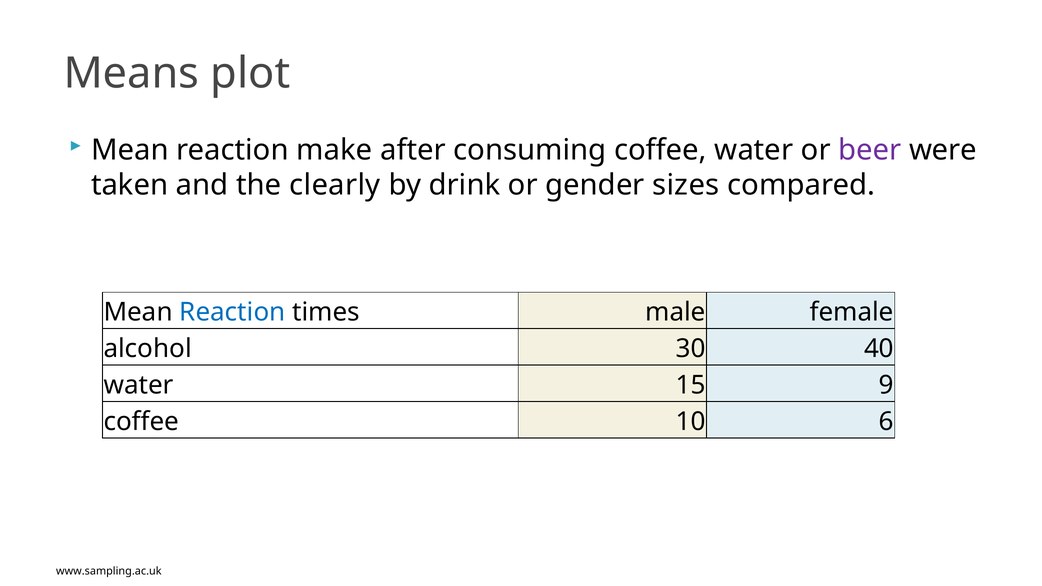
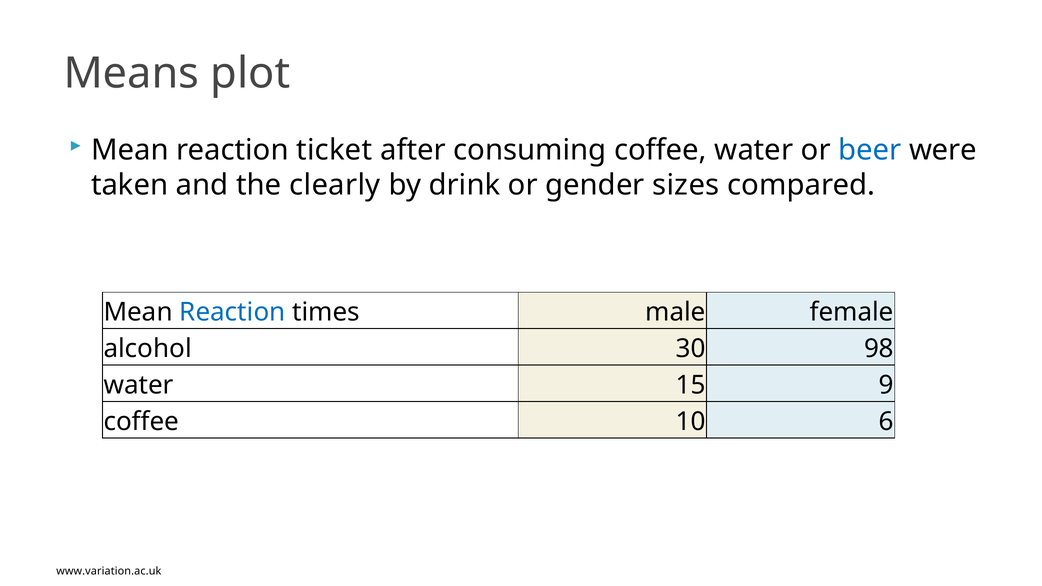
make: make -> ticket (334, 150)
beer colour: purple -> blue (870, 150)
40: 40 -> 98 (879, 349)
www.sampling.ac.uk: www.sampling.ac.uk -> www.variation.ac.uk (109, 571)
